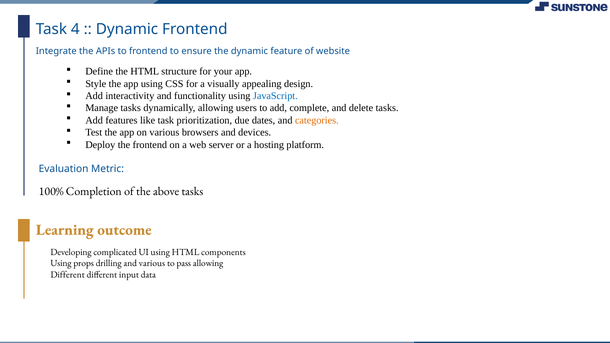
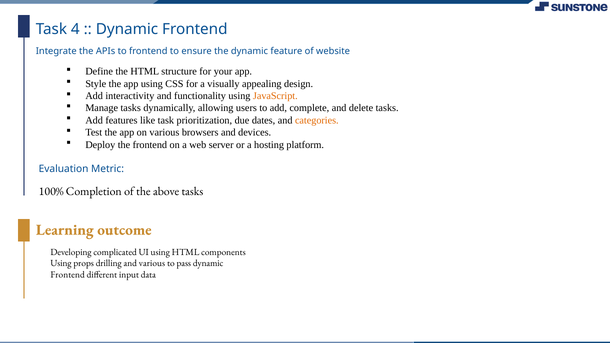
JavaScript colour: blue -> orange (275, 96)
pass allowing: allowing -> dynamic (208, 263)
Different: Different -> Frontend (68, 275)
